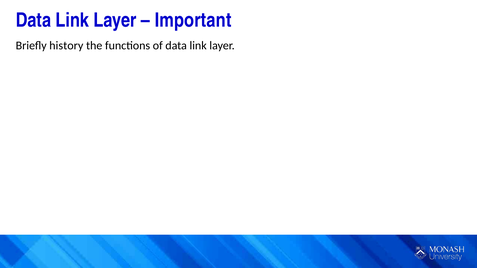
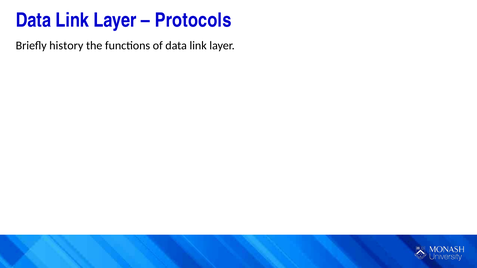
Important: Important -> Protocols (193, 20)
